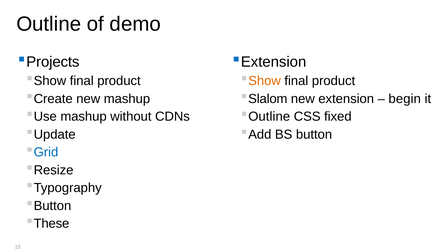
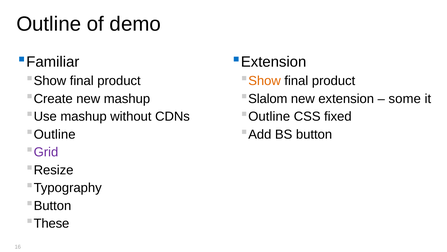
Projects: Projects -> Familiar (53, 62)
begin: begin -> some (405, 98)
Update: Update -> Outline (55, 134)
Grid colour: blue -> purple (46, 152)
